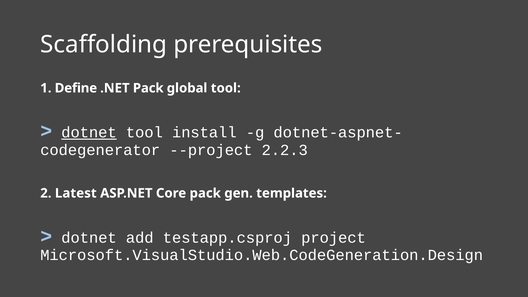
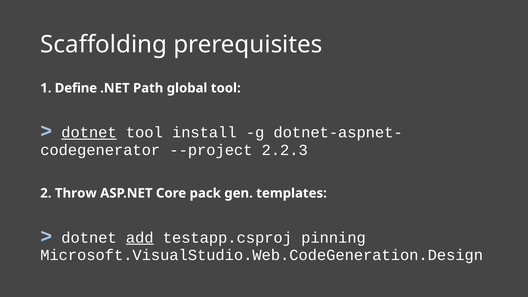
.NET Pack: Pack -> Path (148, 88)
Latest: Latest -> Throw (76, 193)
add underline: none -> present (140, 238)
project: project -> pinning (334, 238)
